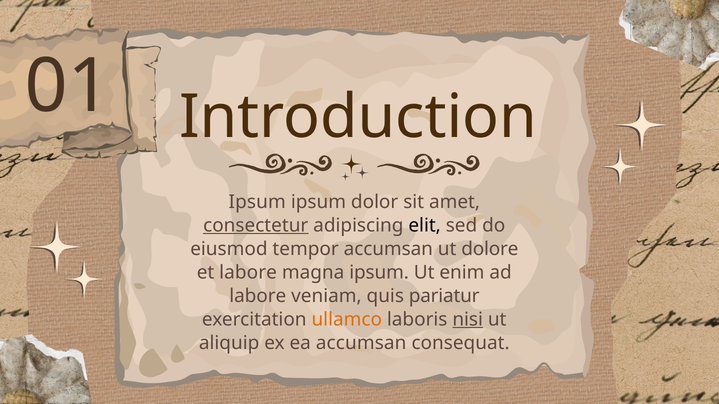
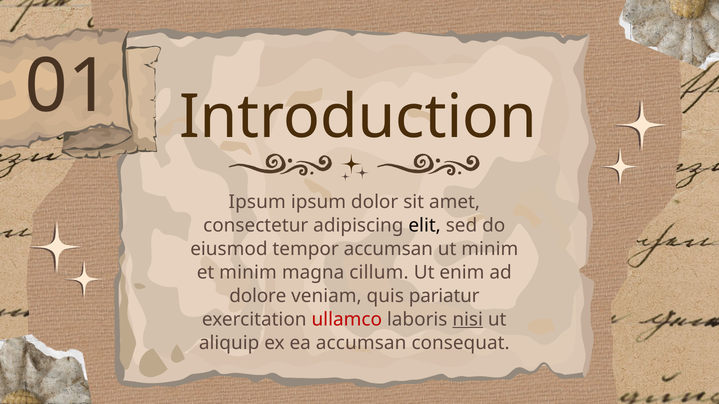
consectetur underline: present -> none (256, 226)
ut dolore: dolore -> minim (490, 249)
et labore: labore -> minim (248, 273)
magna ipsum: ipsum -> cillum (379, 273)
labore: labore -> dolore (258, 296)
ullamco colour: orange -> red (347, 320)
